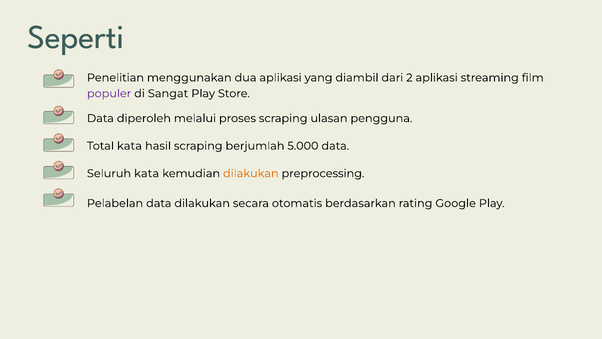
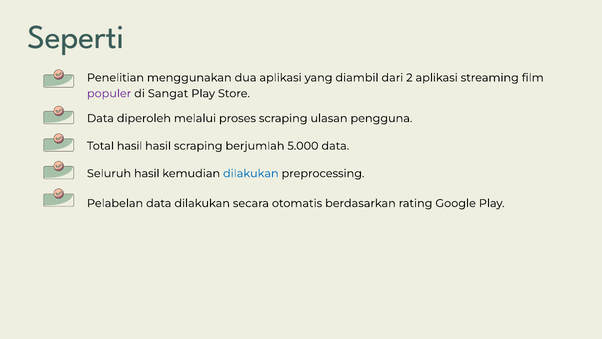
Total kata: kata -> hasil (130, 146)
Seluruh kata: kata -> hasil (147, 173)
dilakukan colour: orange -> blue (251, 173)
